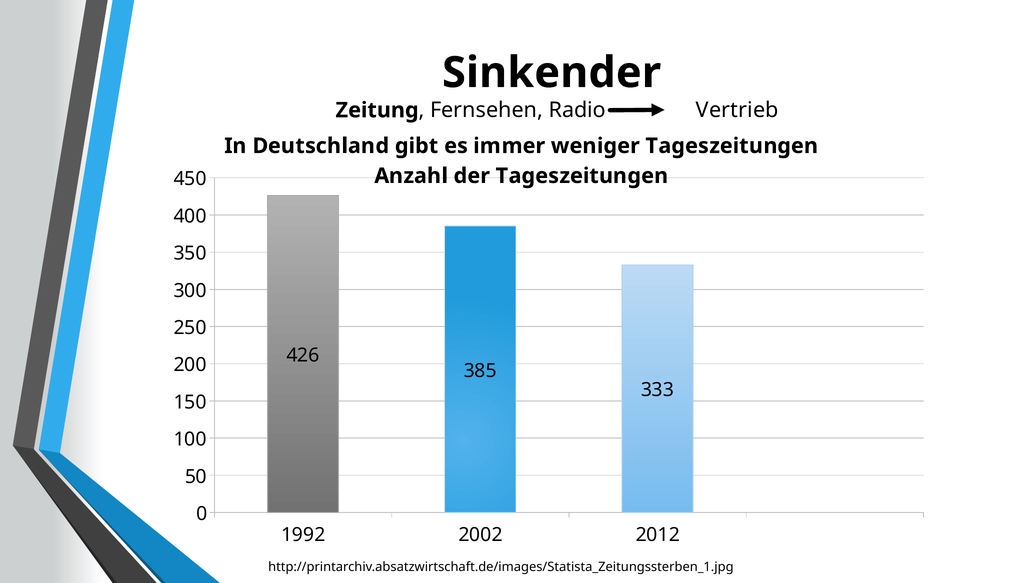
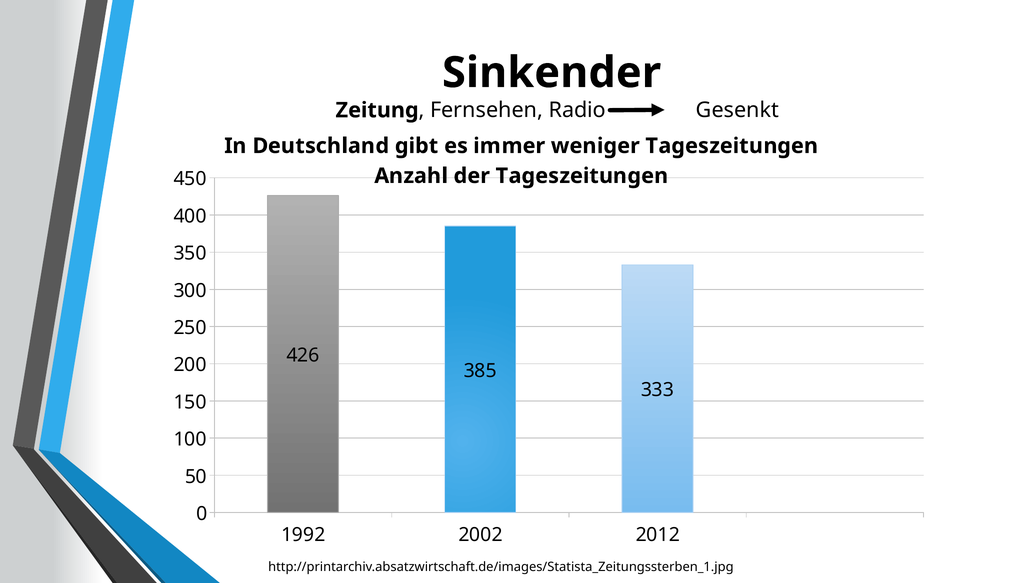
Vertrieb: Vertrieb -> Gesenkt (737, 110)
